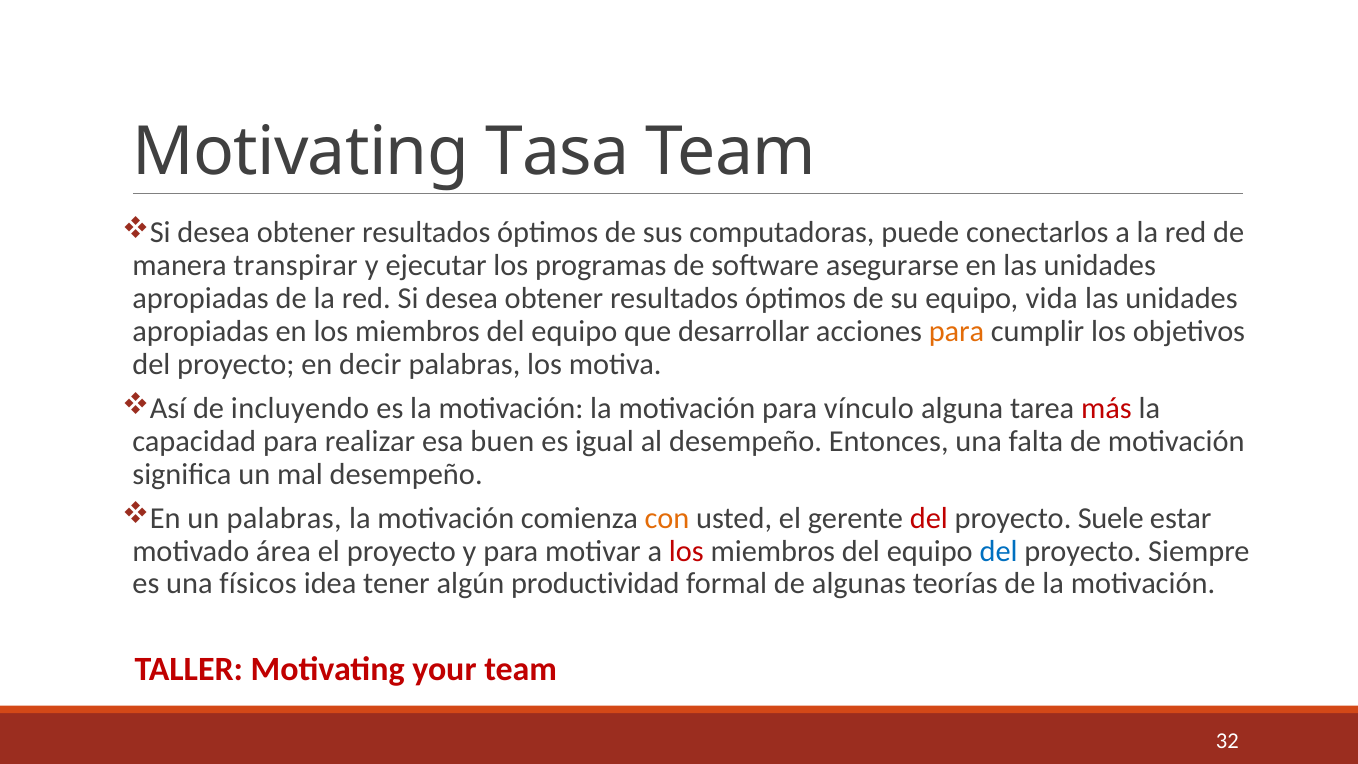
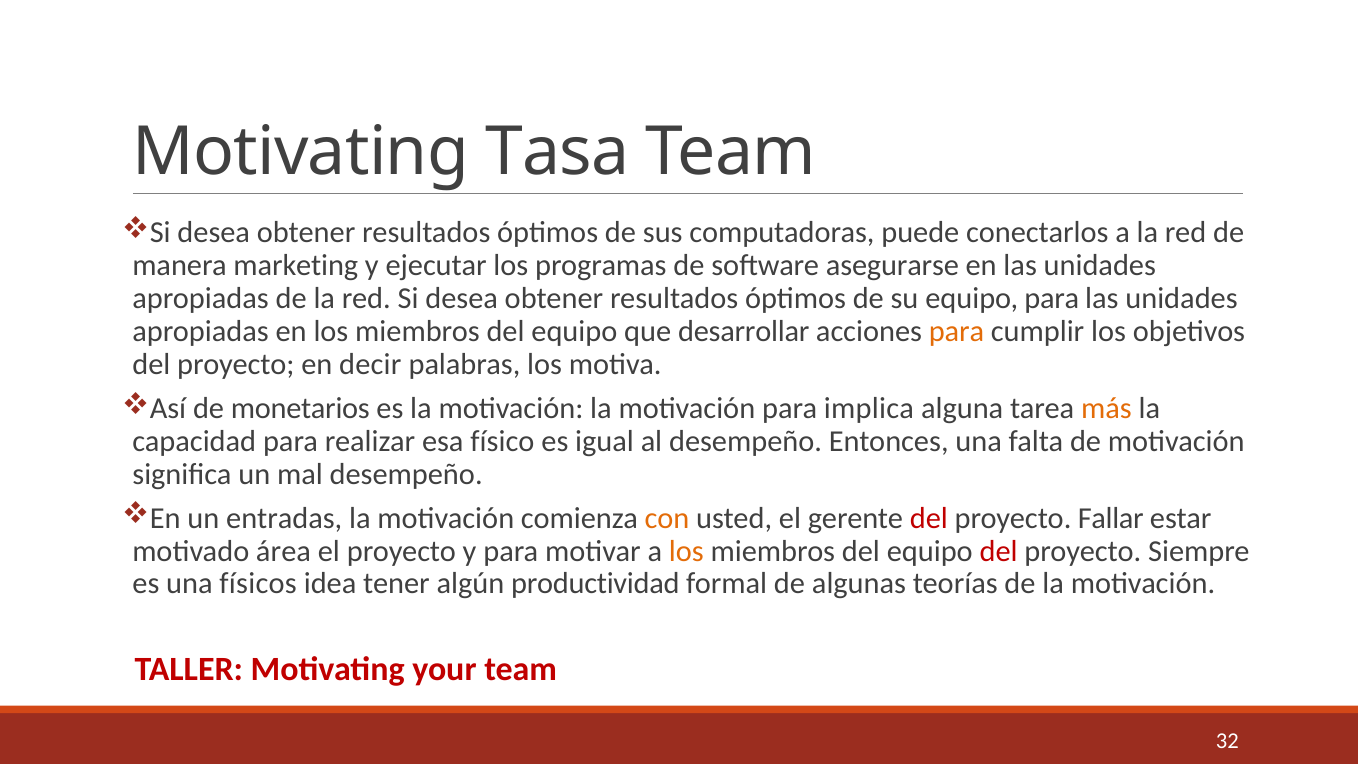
transpirar: transpirar -> marketing (296, 266)
equipo vida: vida -> para (1052, 299)
incluyendo: incluyendo -> monetarios (300, 408)
vínculo: vínculo -> implica (869, 408)
más colour: red -> orange (1106, 408)
buen: buen -> físico (502, 441)
un palabras: palabras -> entradas (284, 518)
Suele: Suele -> Fallar (1111, 518)
los colour: red -> orange (686, 551)
del colour: blue -> red (999, 551)
